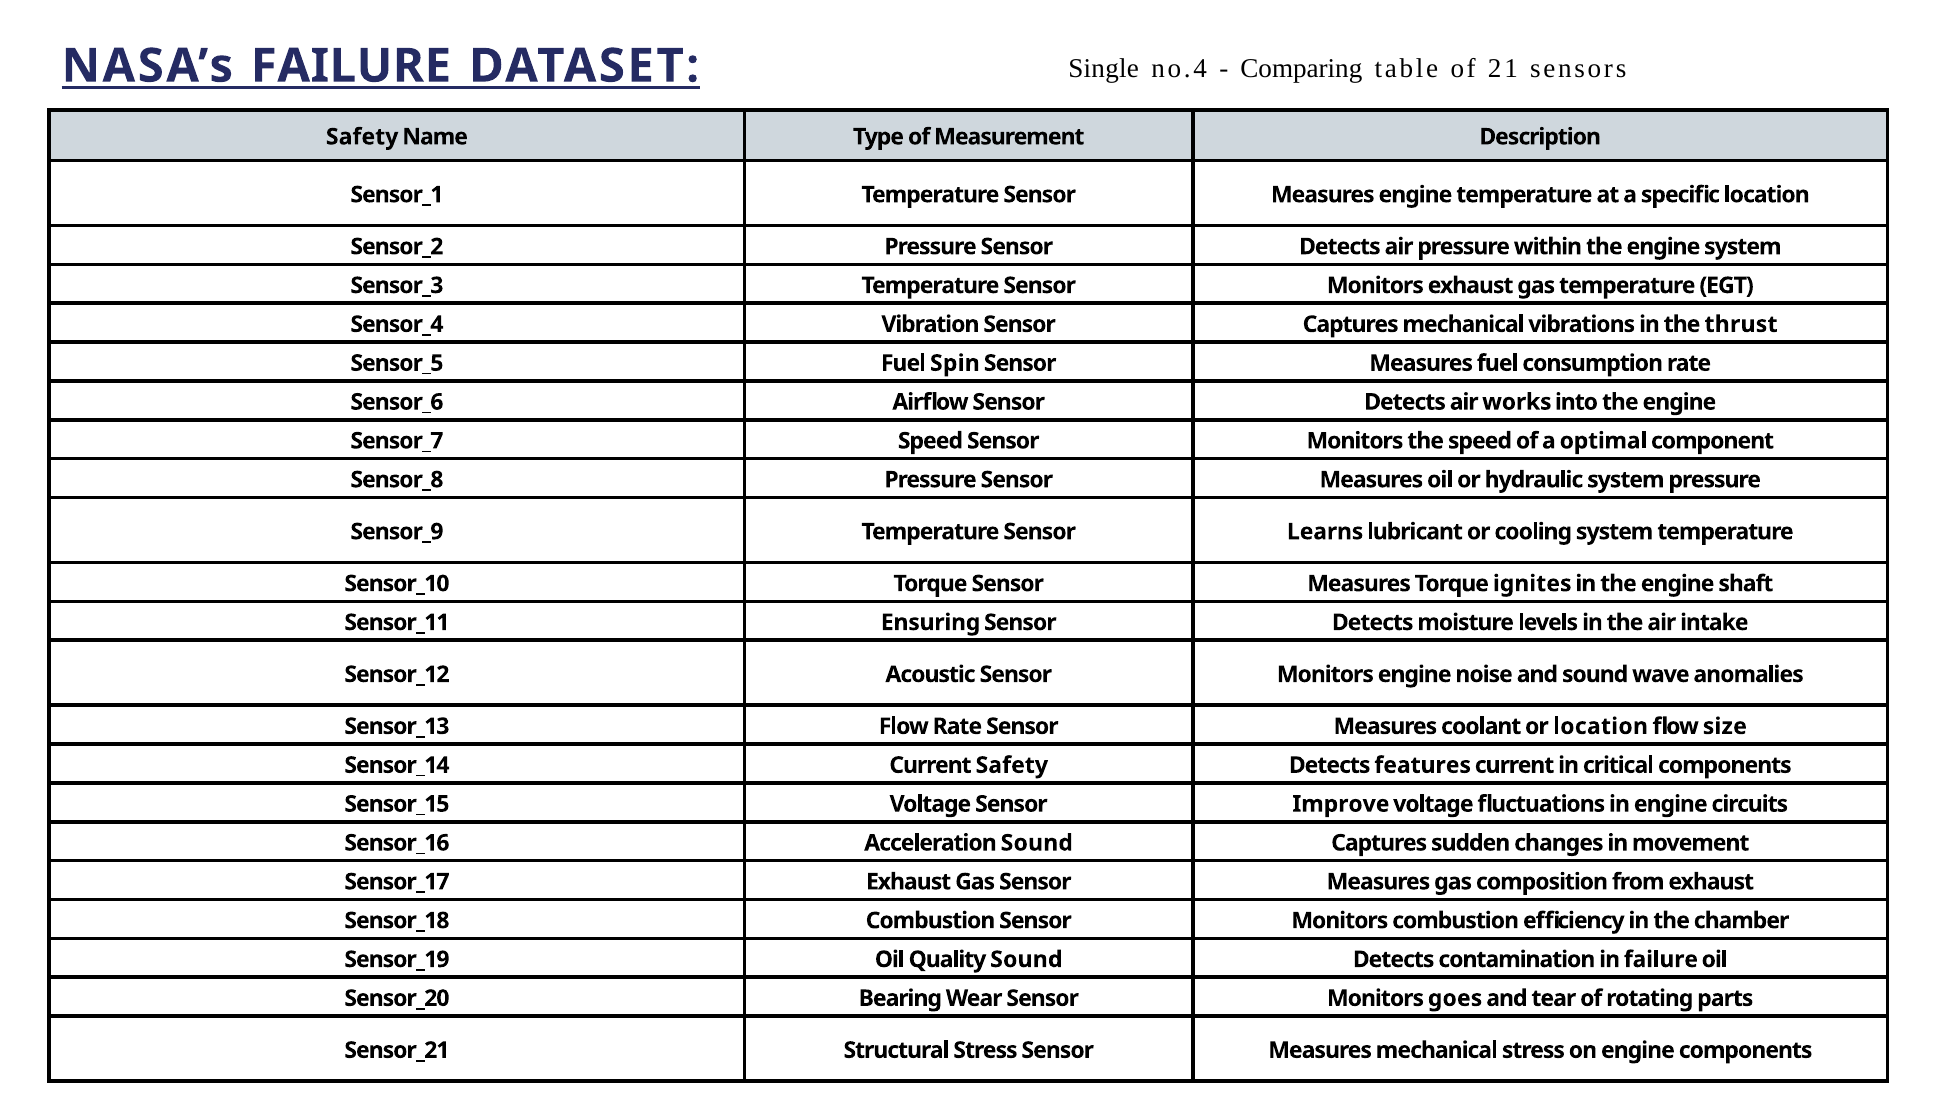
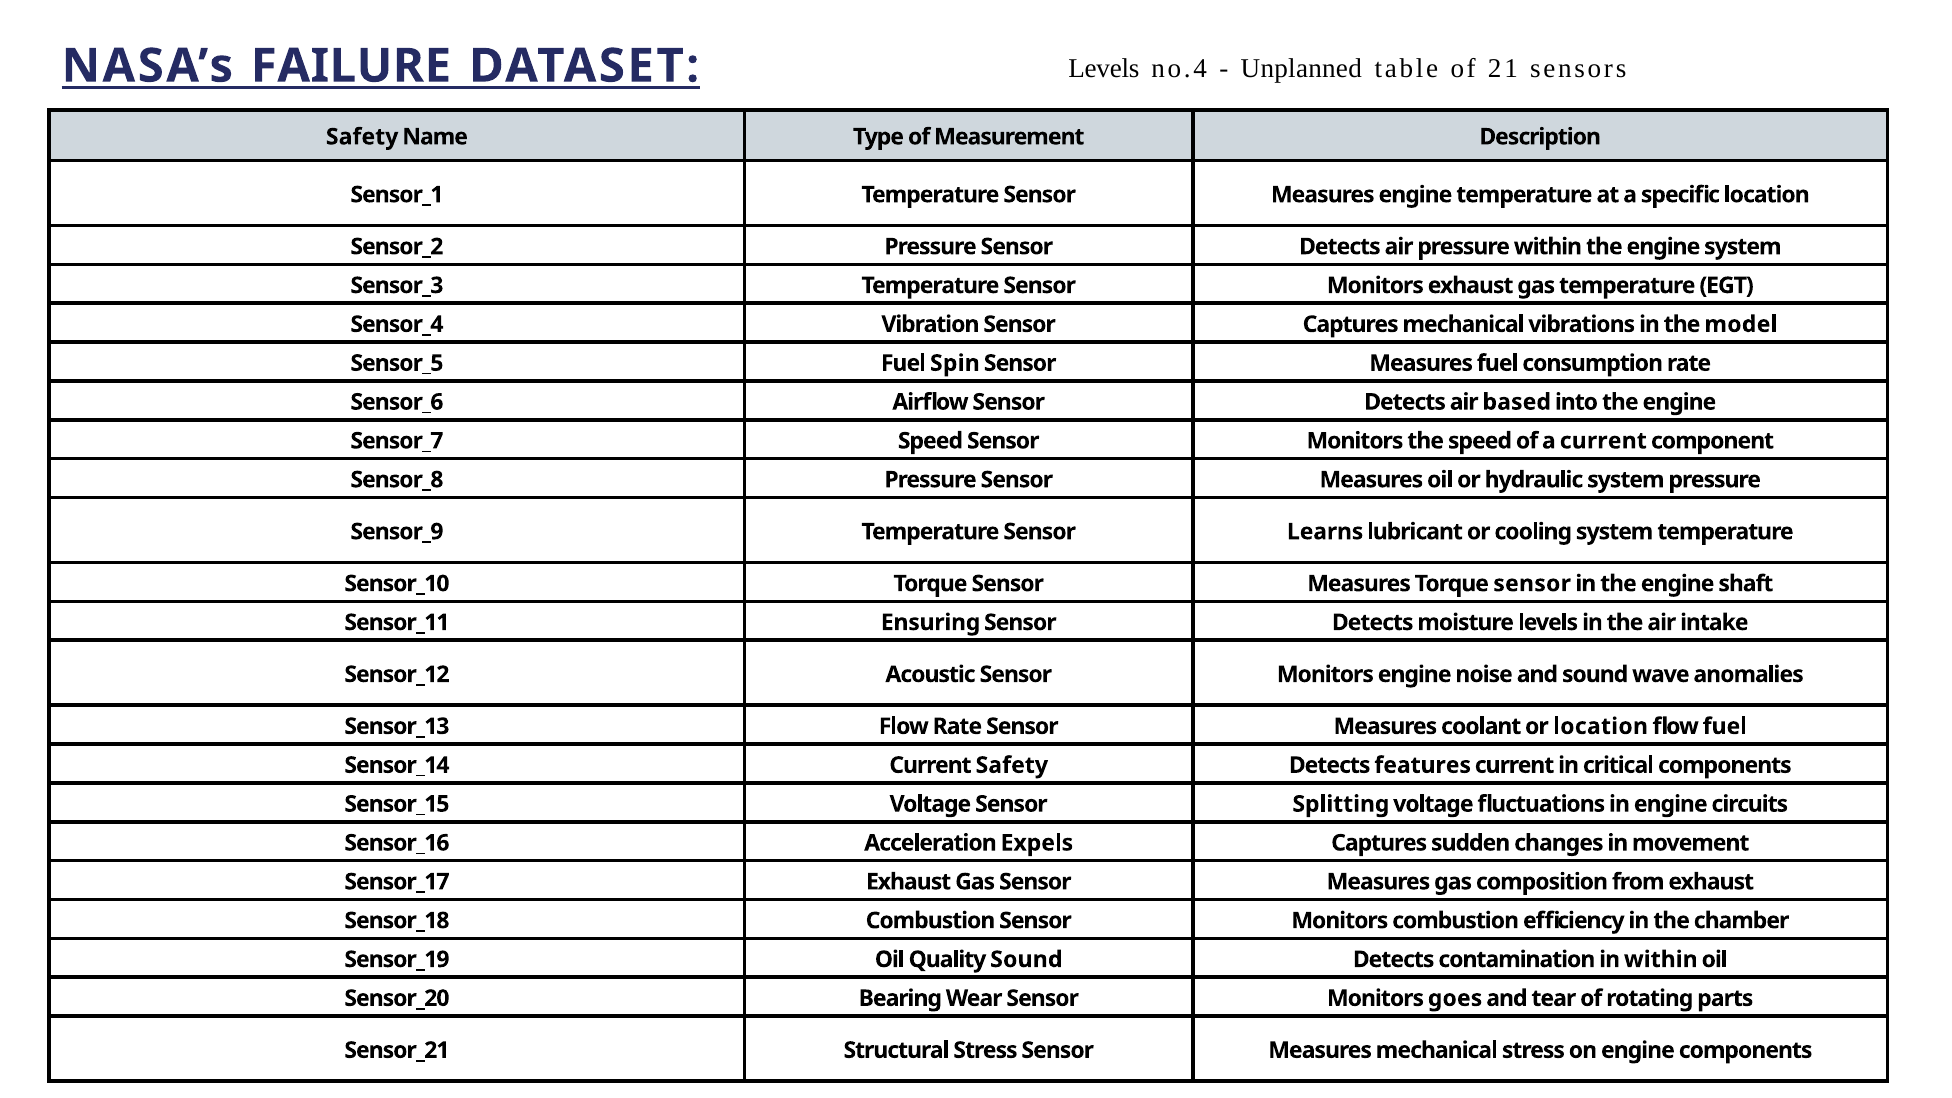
DATASET Single: Single -> Levels (1104, 68)
Comparing: Comparing -> Unplanned (1301, 68)
thrust: thrust -> model (1741, 324)
works: works -> based (1517, 402)
a optimal: optimal -> current (1603, 441)
Measures Torque ignites: ignites -> sensor (1532, 584)
flow size: size -> fuel (1725, 726)
Improve: Improve -> Splitting (1341, 804)
Acceleration Sound: Sound -> Expels (1037, 843)
in failure: failure -> within (1661, 959)
